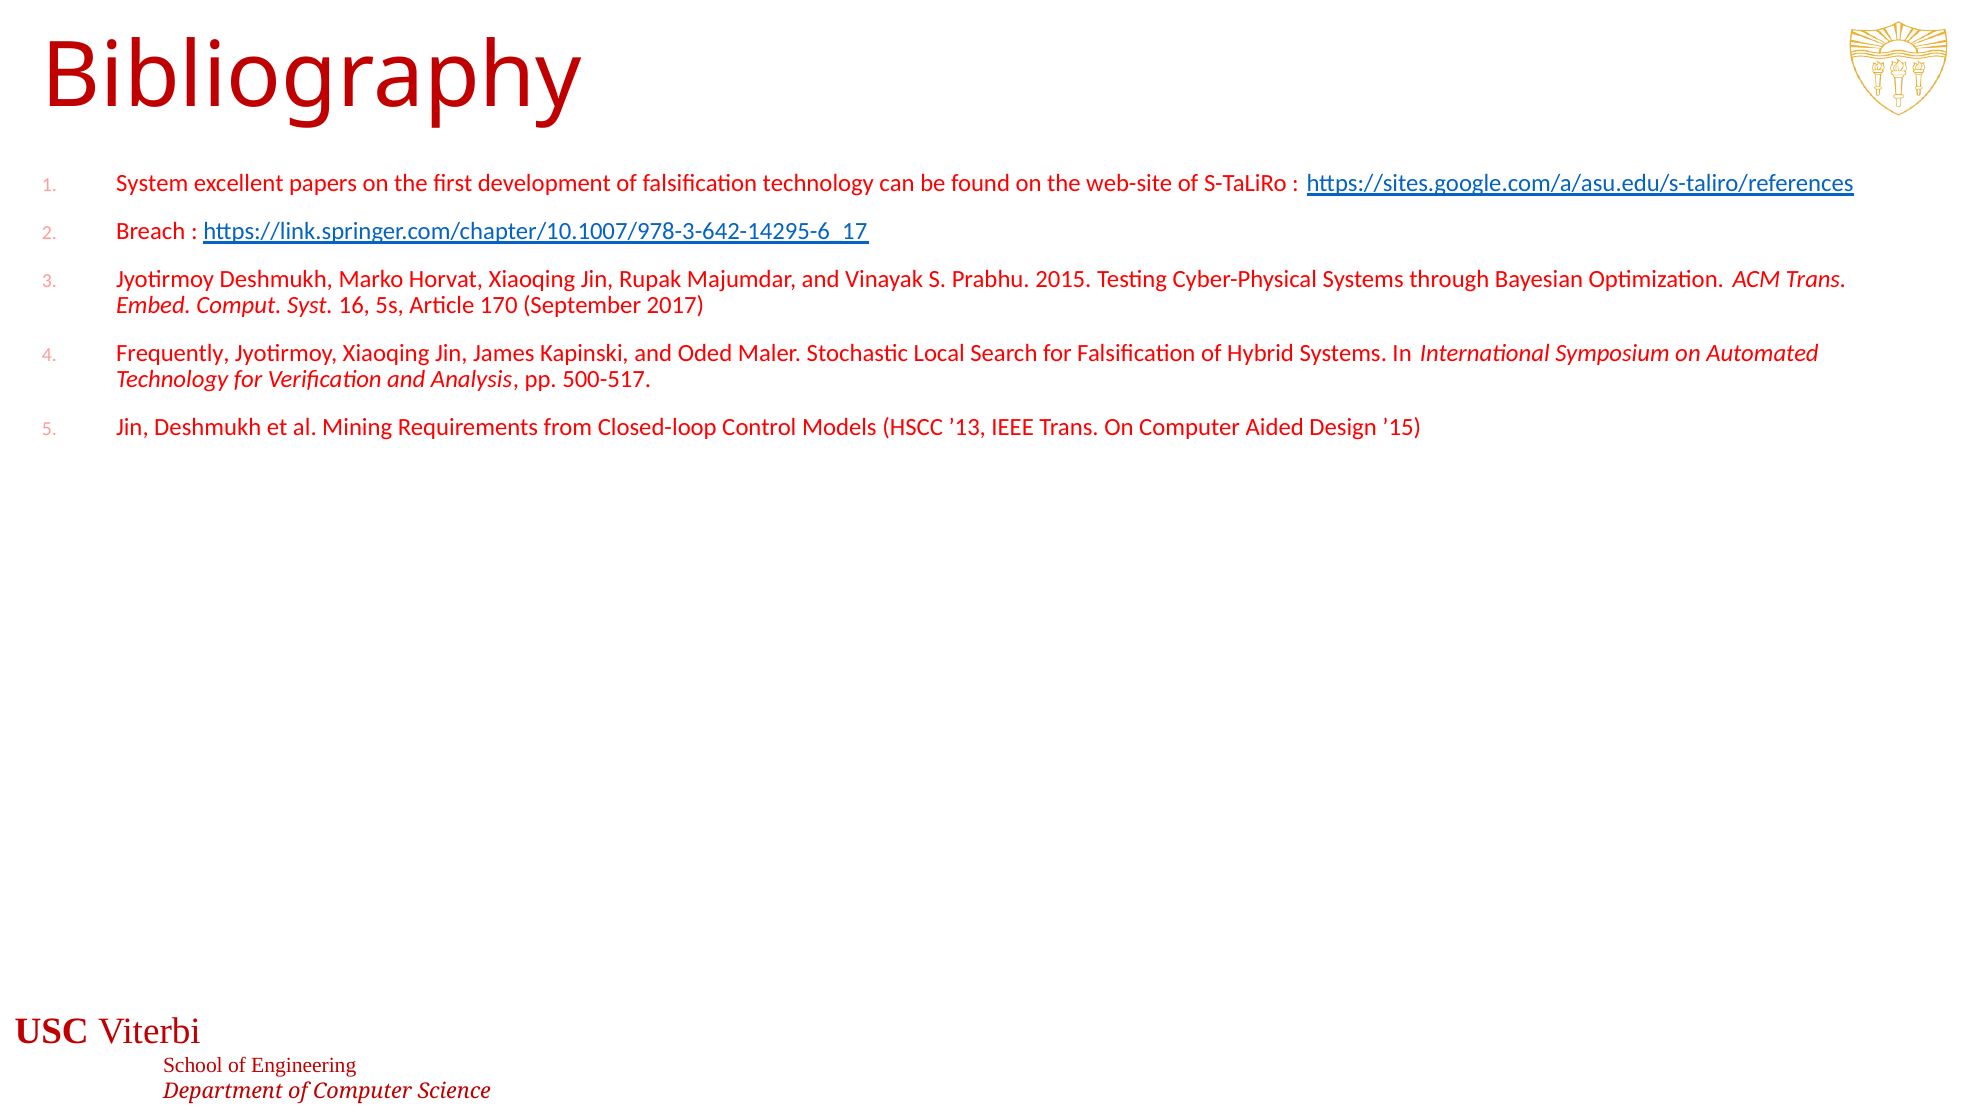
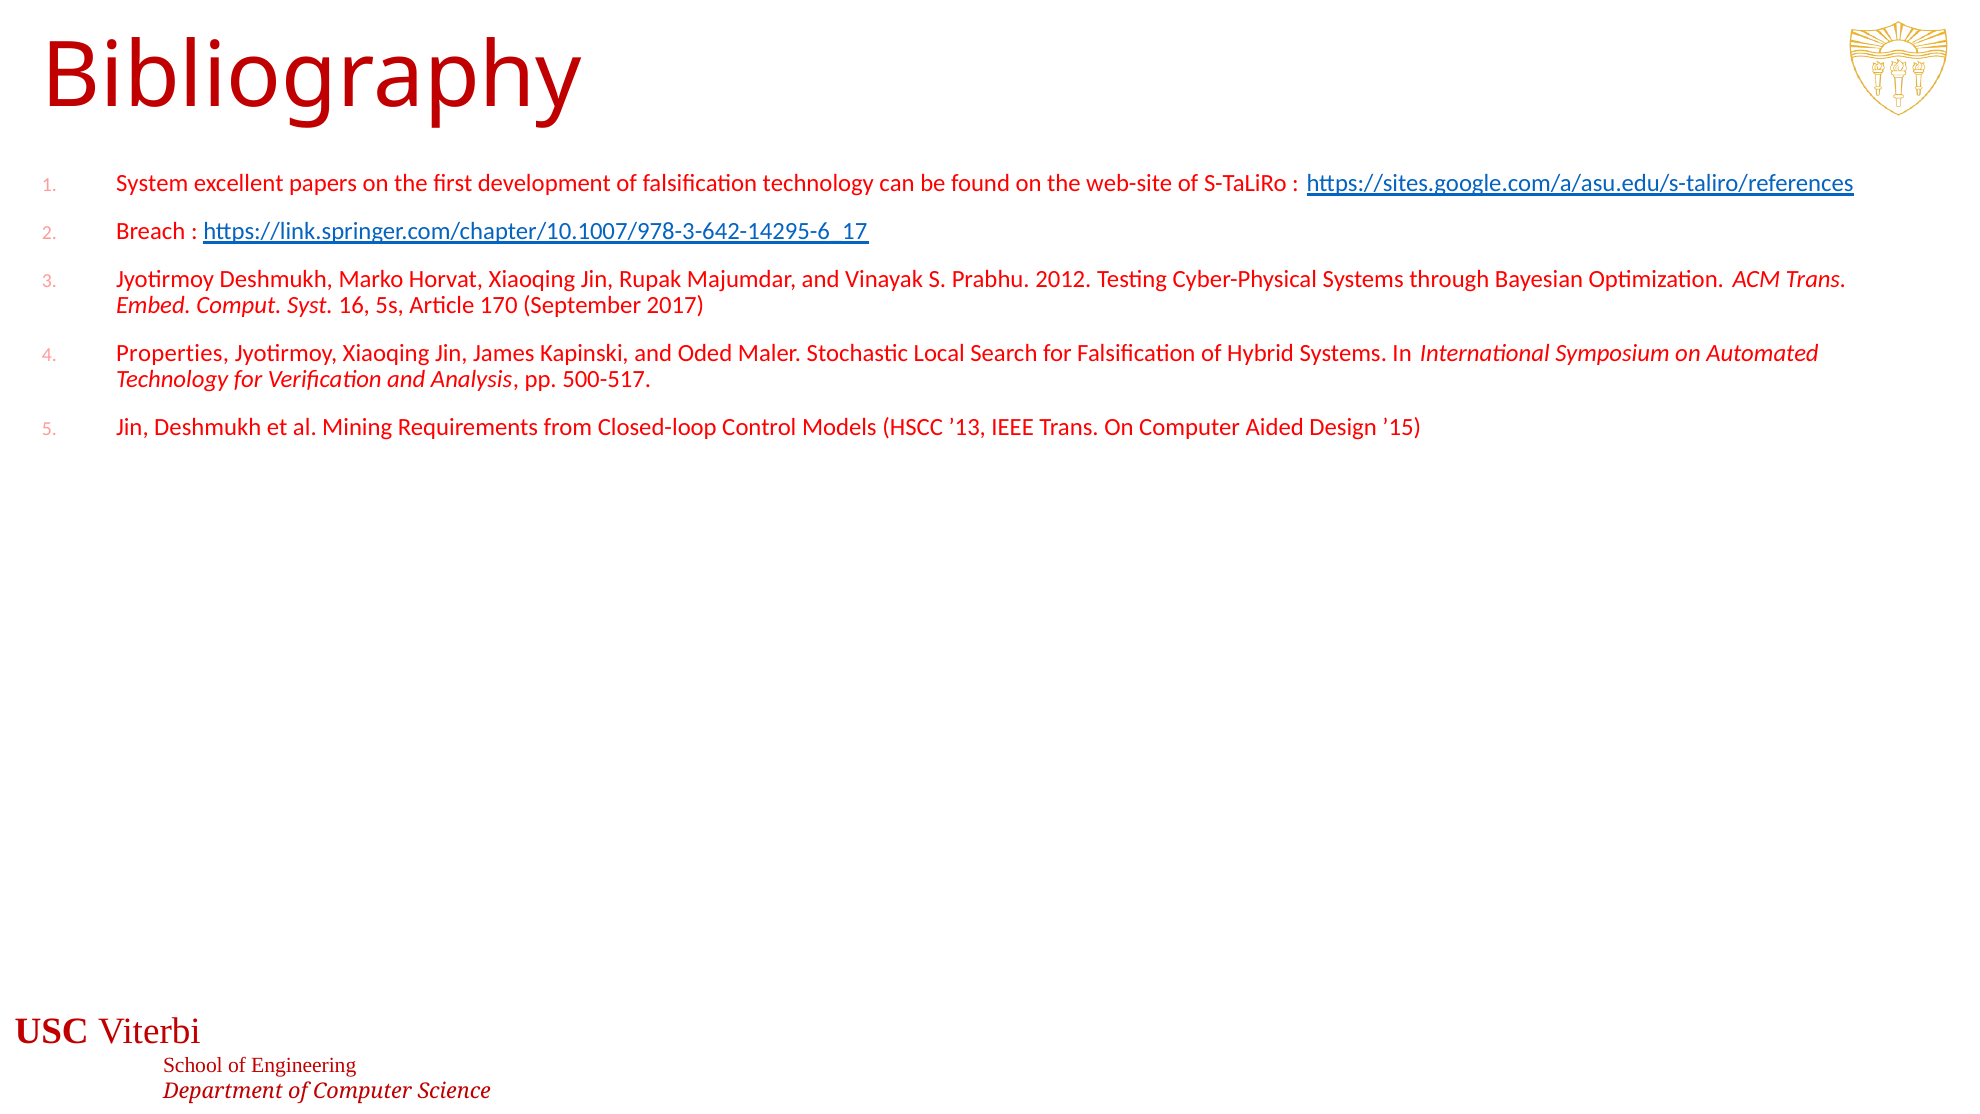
2015: 2015 -> 2012 (1063, 279)
Frequently: Frequently -> Properties (173, 353)
